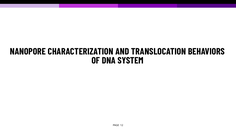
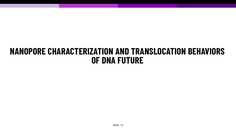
SYSTEM: SYSTEM -> FUTURE (130, 60)
